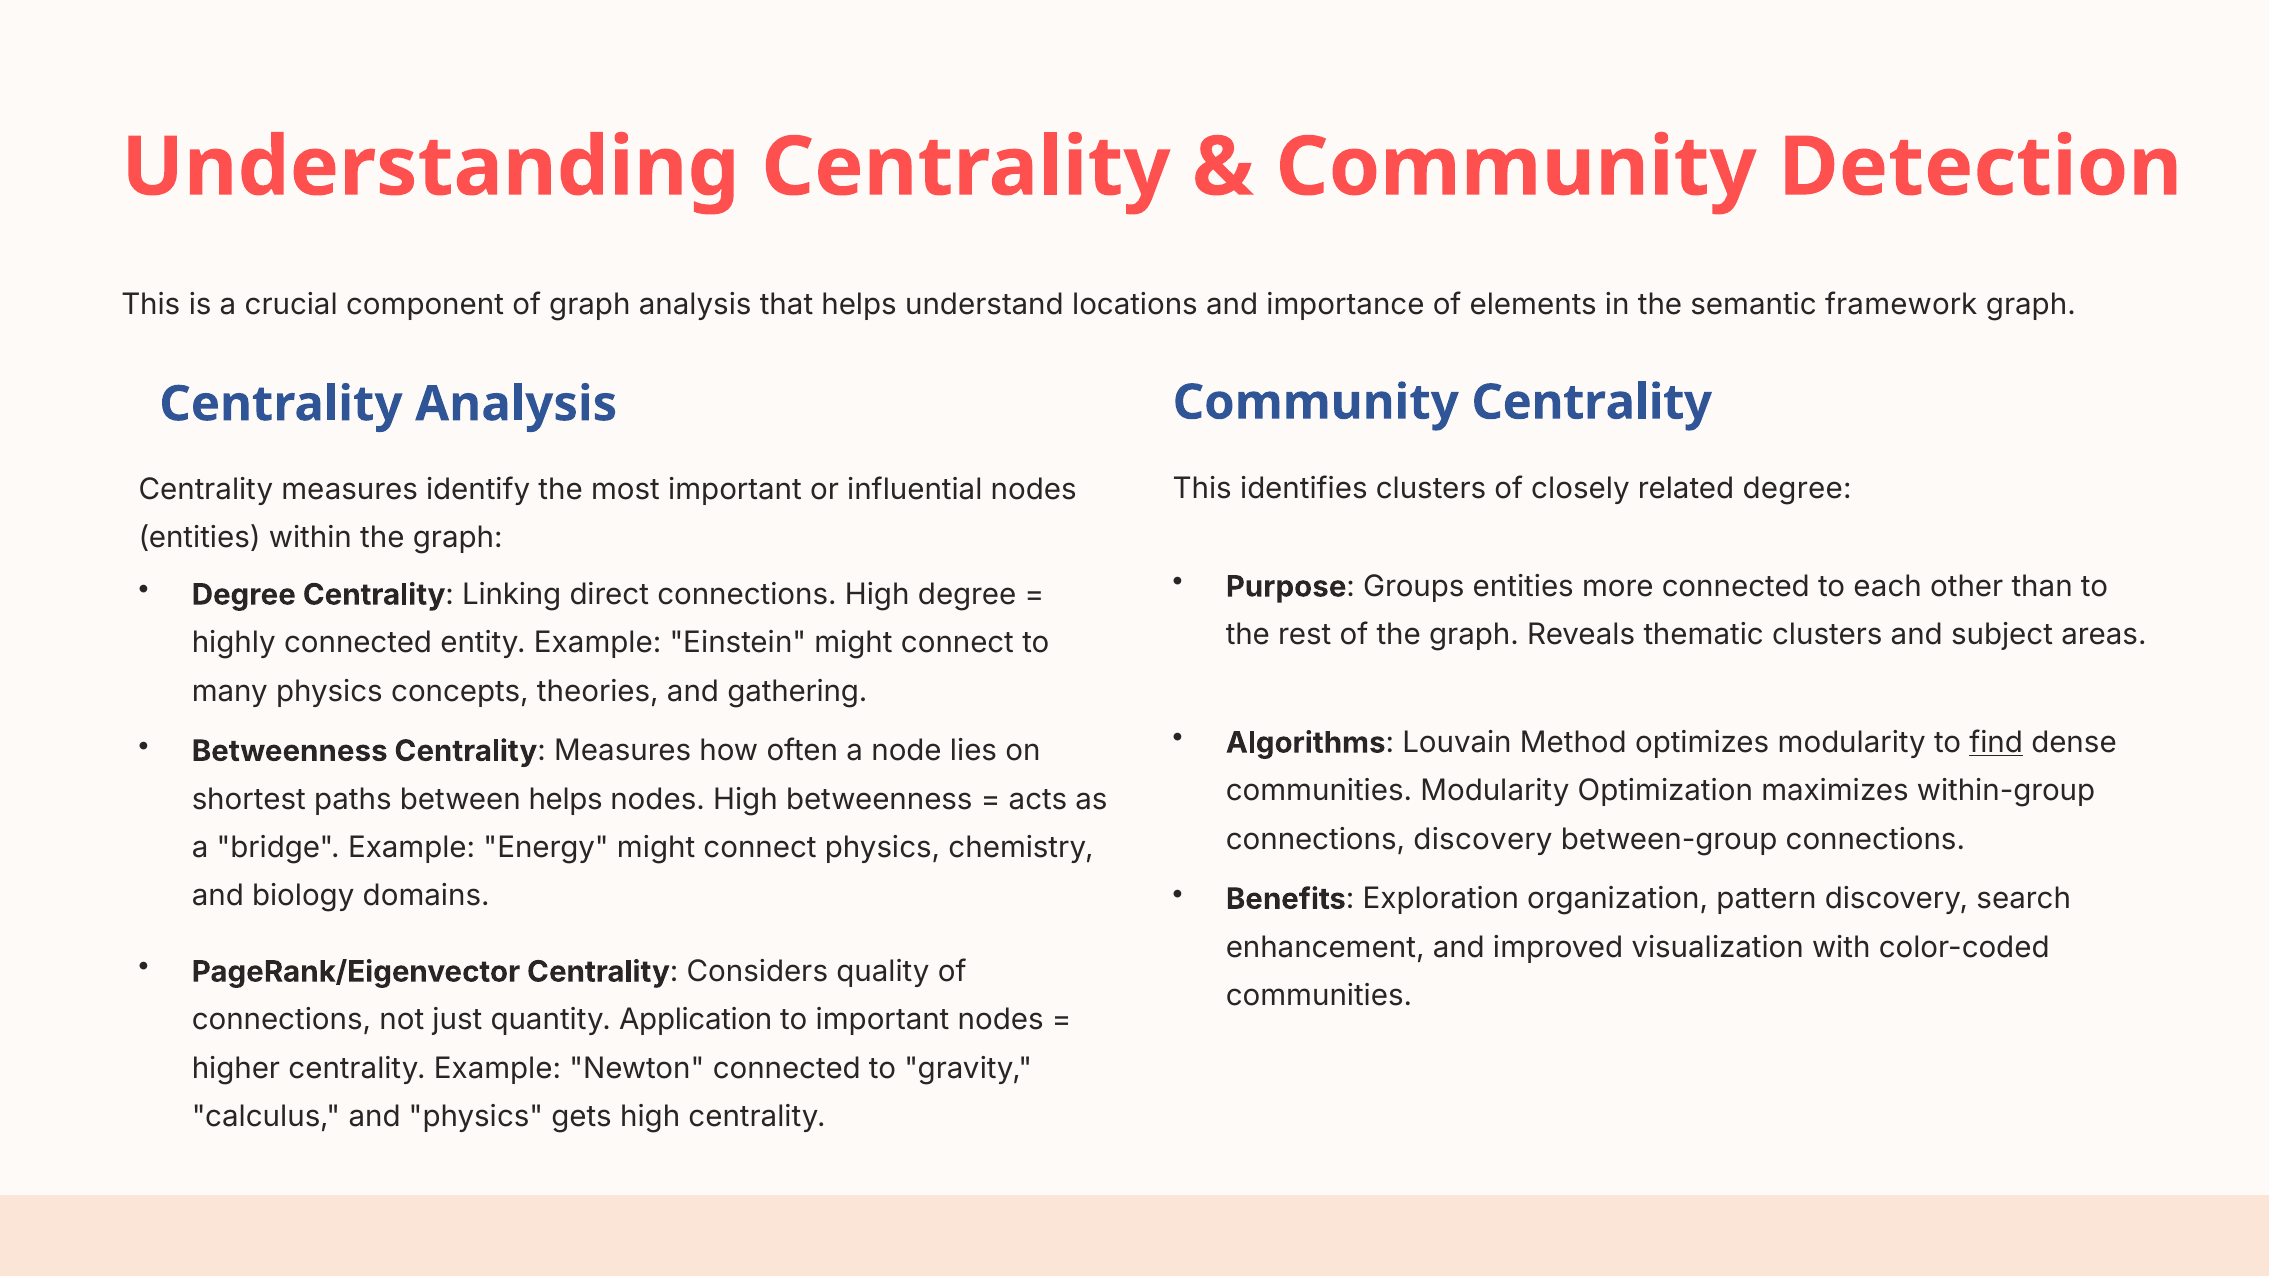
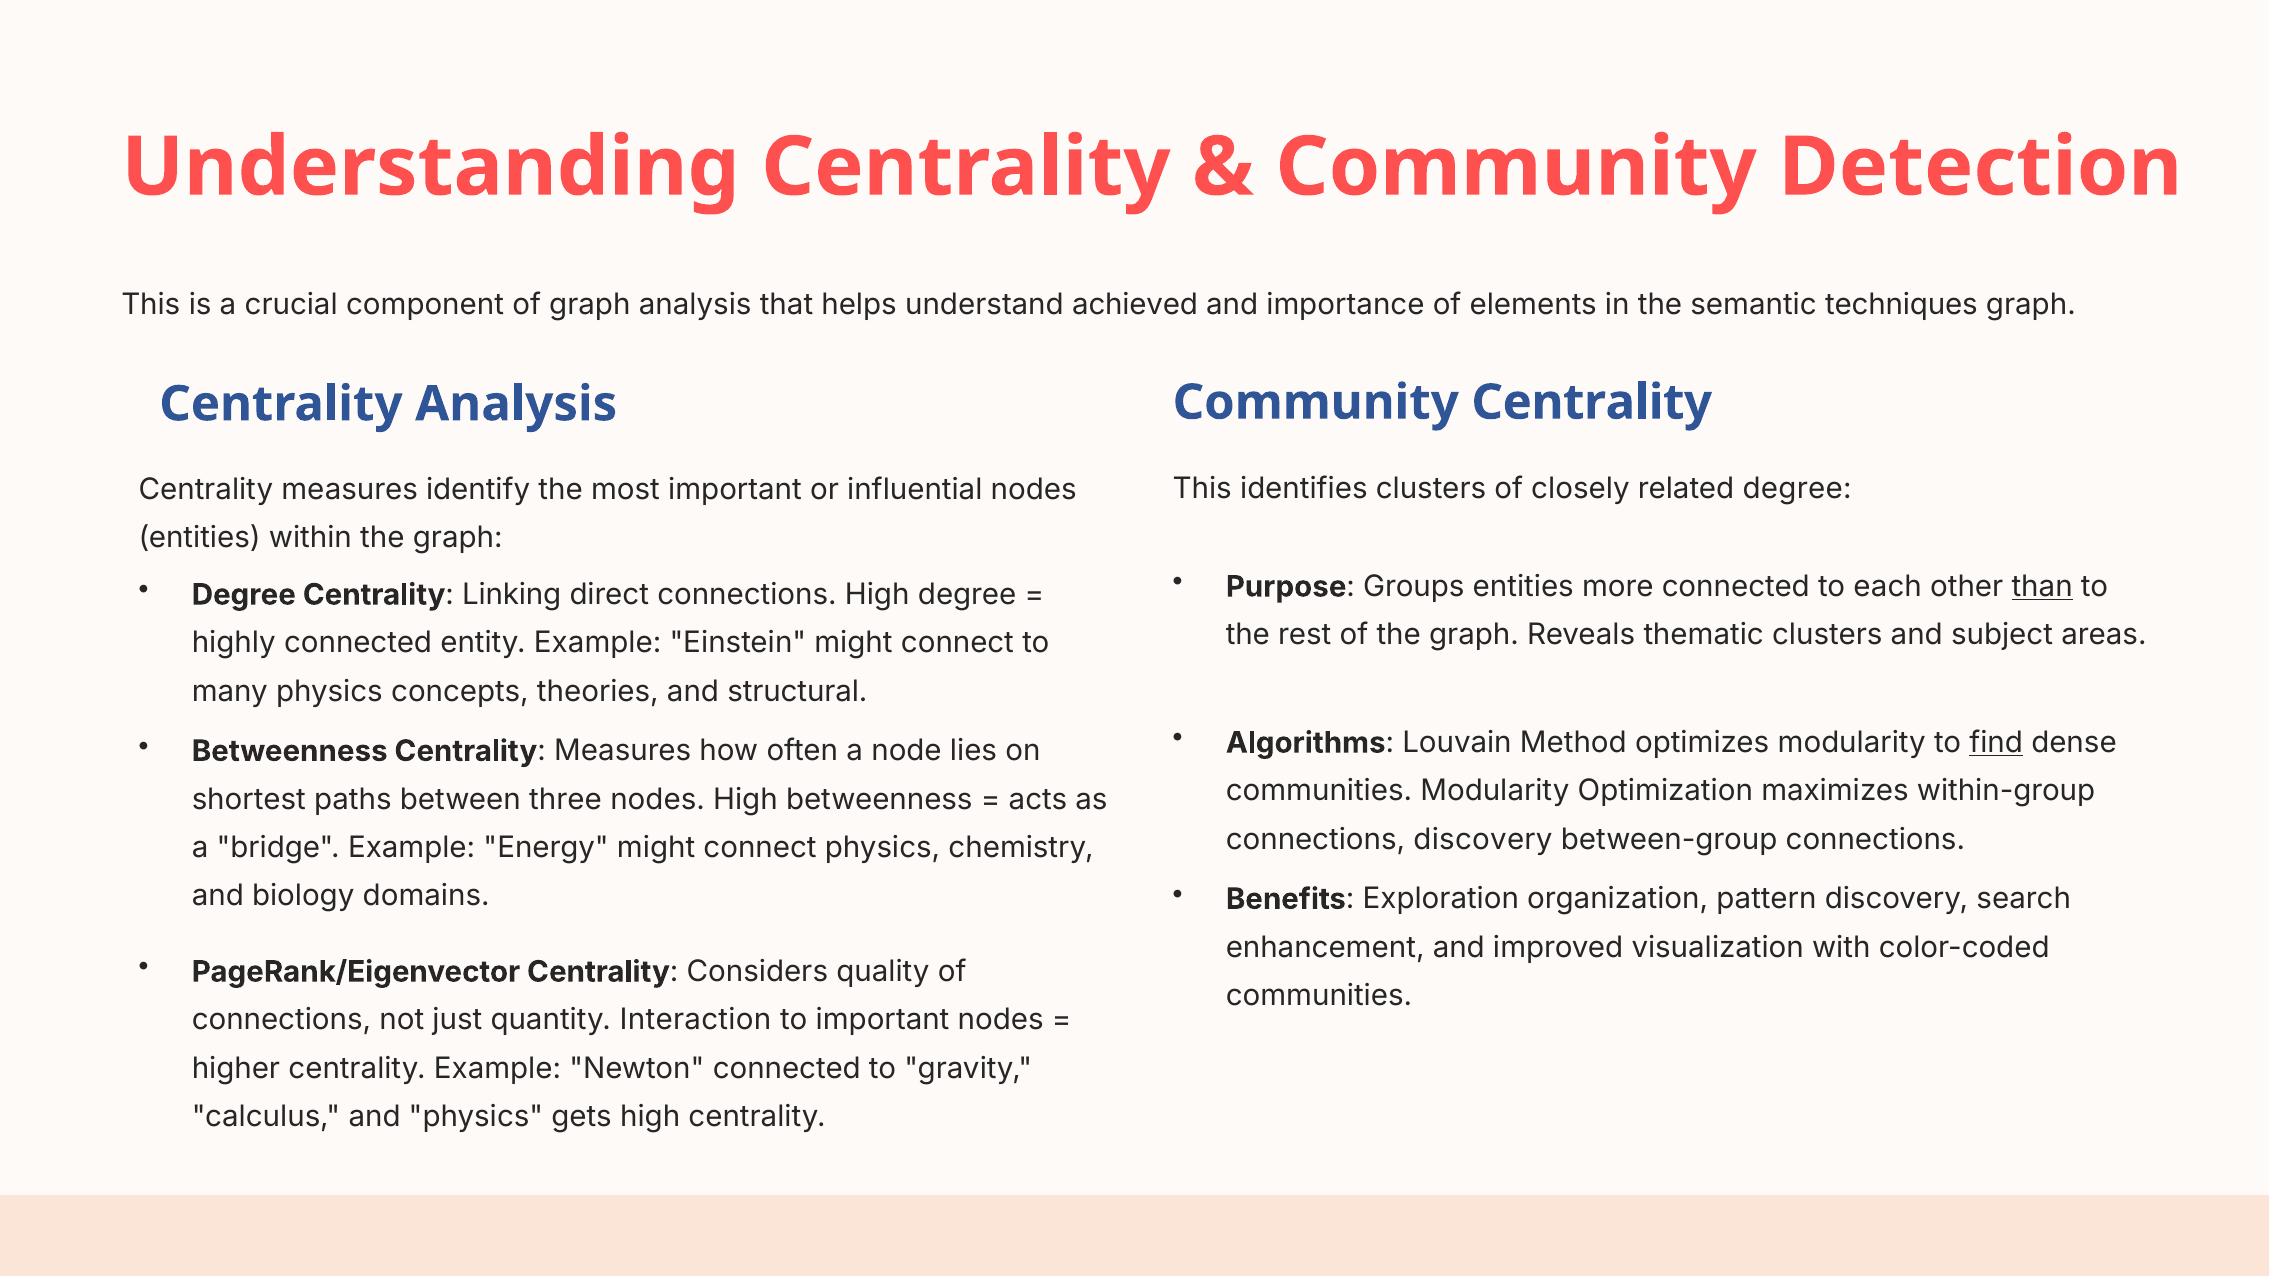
locations: locations -> achieved (1135, 305)
framework: framework -> techniques (1901, 305)
than underline: none -> present (2042, 587)
gathering: gathering -> structural (797, 691)
between helps: helps -> three (565, 800)
Application: Application -> Interaction (695, 1020)
